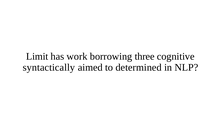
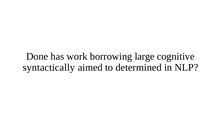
Limit: Limit -> Done (37, 57)
three: three -> large (145, 57)
